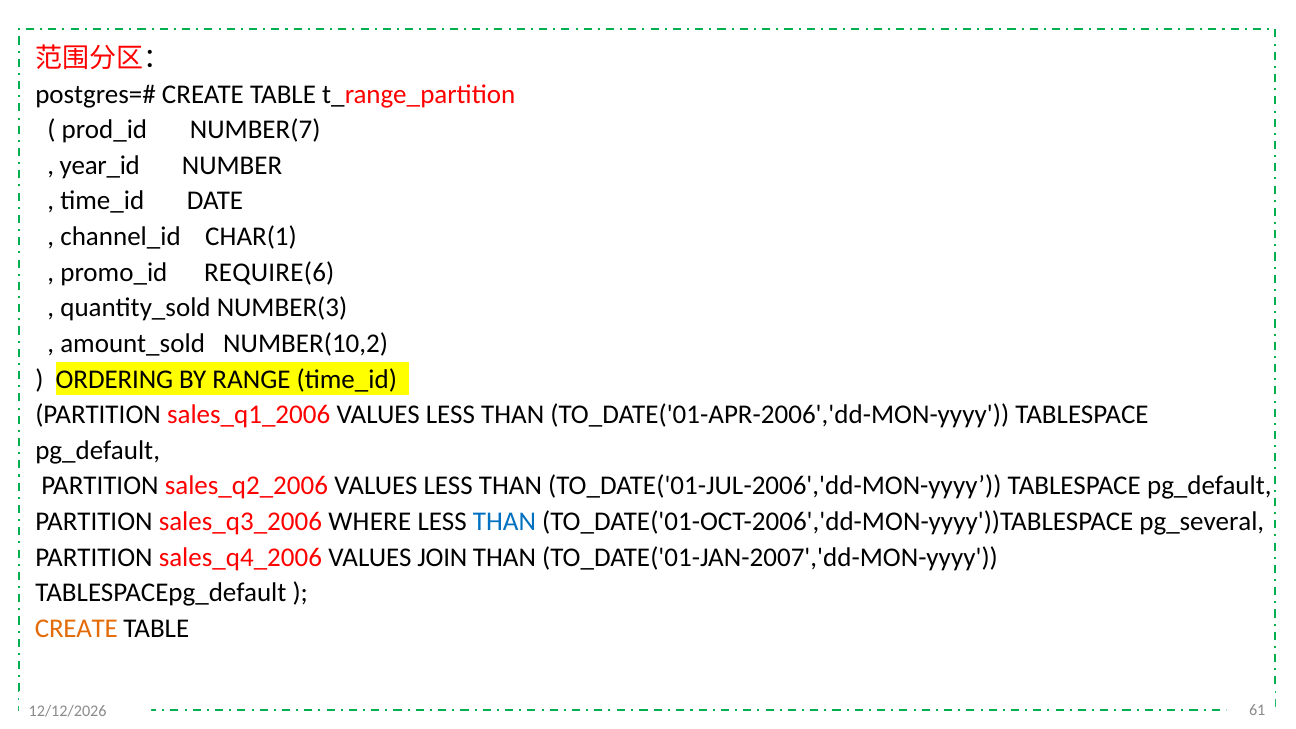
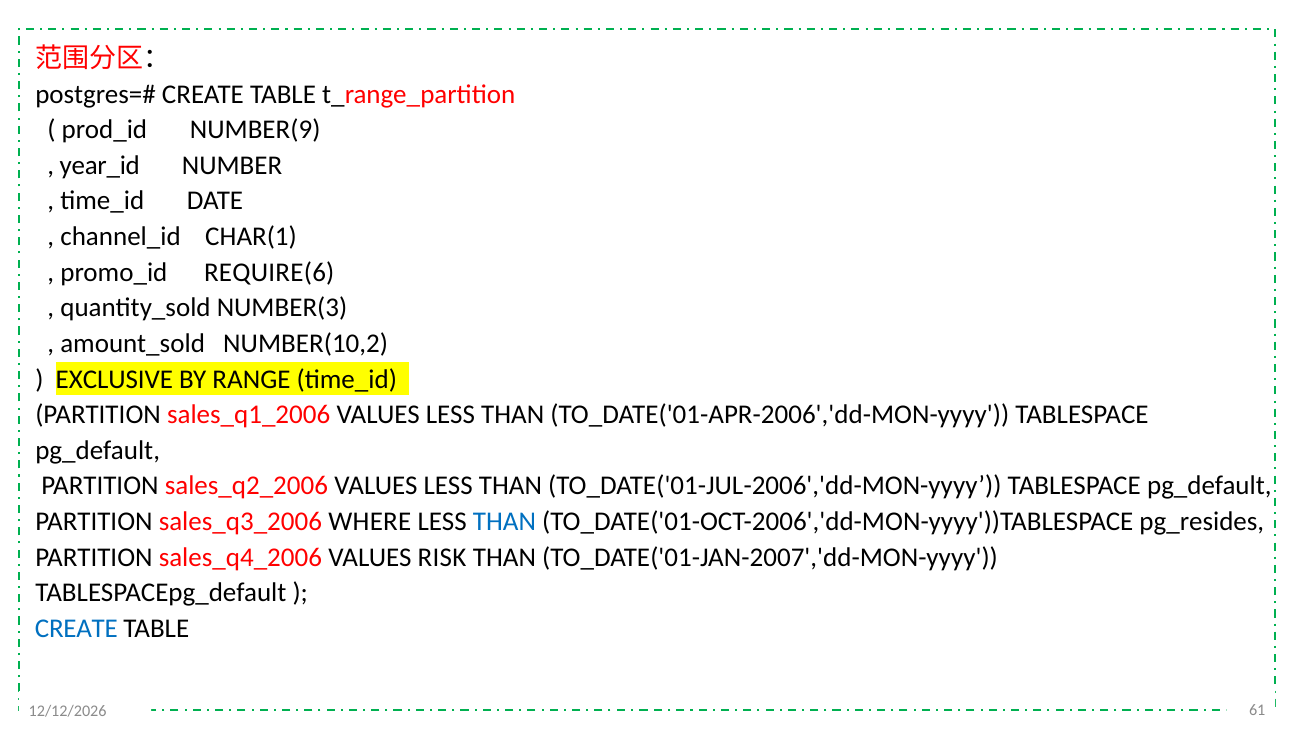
NUMBER(7: NUMBER(7 -> NUMBER(9 (255, 130)
ORDERING: ORDERING -> EXCLUSIVE (114, 379)
pg_several: pg_several -> pg_resides (1202, 522)
JOIN: JOIN -> RISK (442, 557)
CREATE colour: orange -> blue (76, 629)
